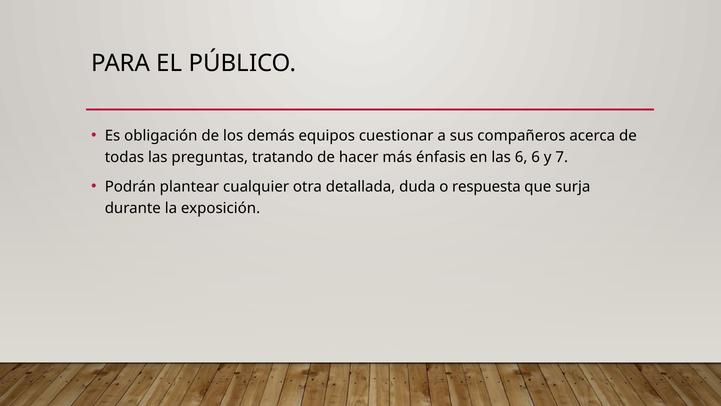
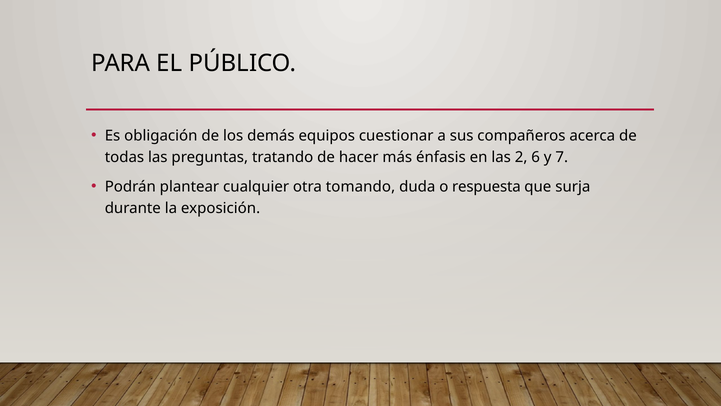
las 6: 6 -> 2 (521, 157)
detallada: detallada -> tomando (360, 186)
